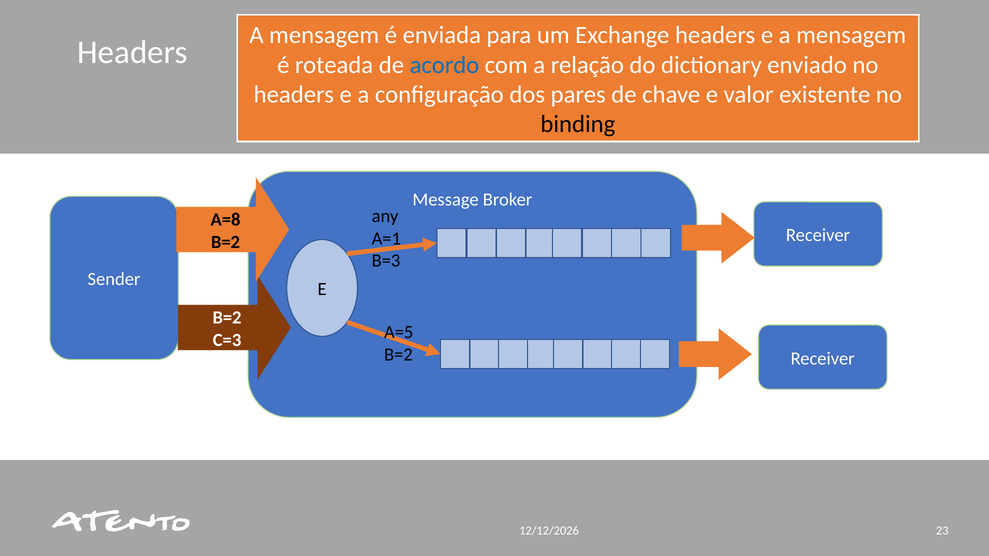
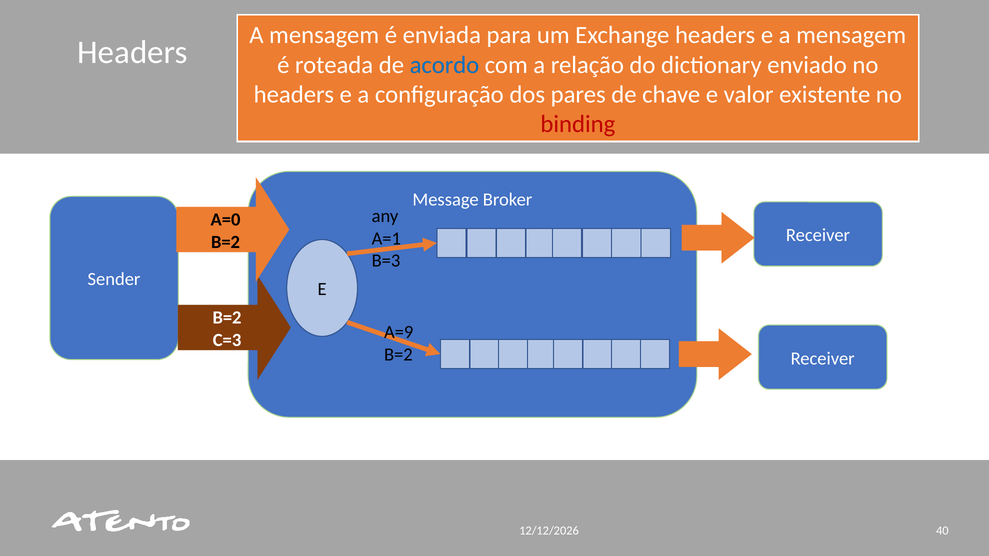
binding colour: black -> red (578, 124)
A=8: A=8 -> A=0 (226, 220)
A=5: A=5 -> A=9 (399, 333)
23: 23 -> 40 (942, 531)
